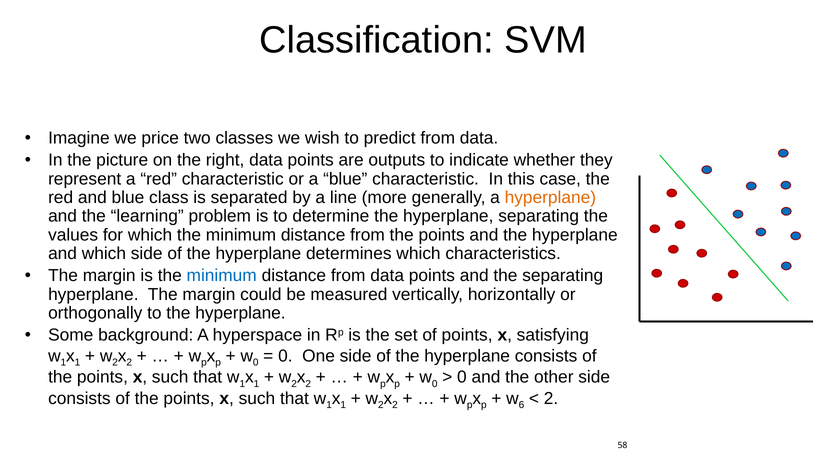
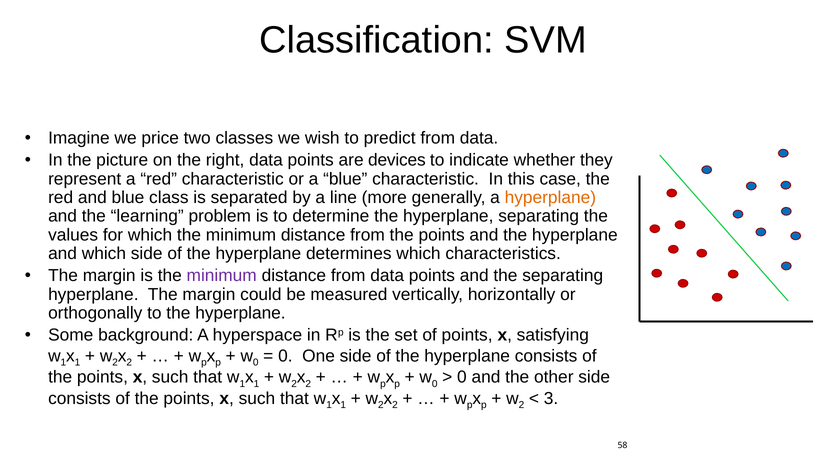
outputs: outputs -> devices (397, 160)
minimum colour: blue -> purple (222, 276)
6: 6 -> 2 (521, 405)
2: 2 -> 3 (551, 398)
